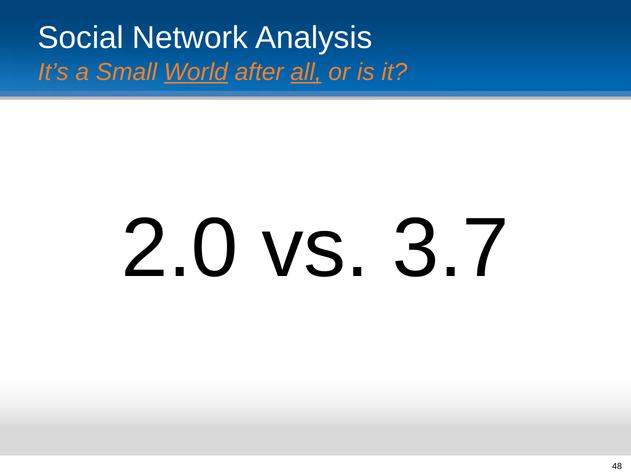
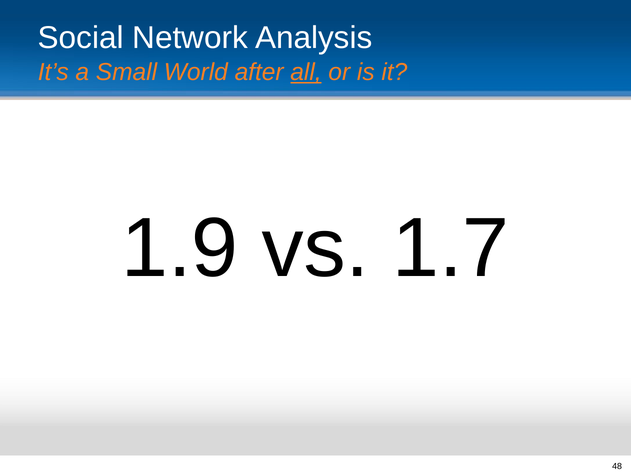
World underline: present -> none (196, 72)
2.0: 2.0 -> 1.9 (180, 249)
3.7: 3.7 -> 1.7 (451, 249)
